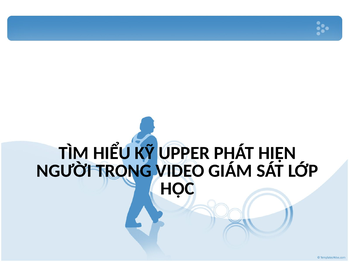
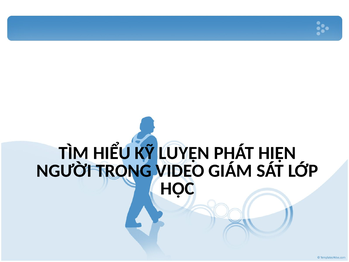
UPPER: UPPER -> LUYỆN (184, 153)
